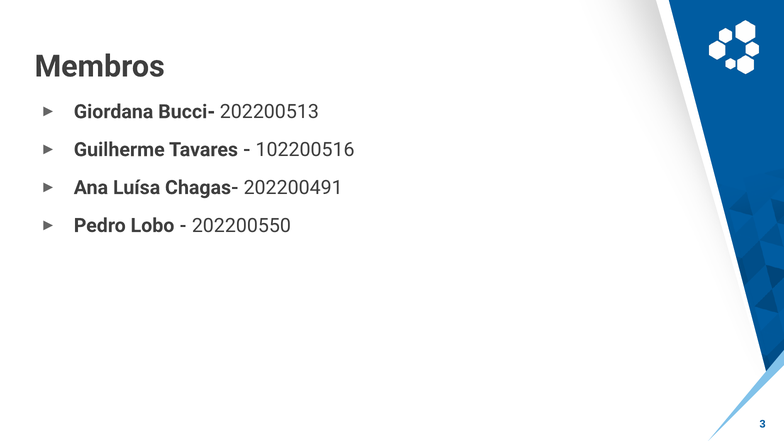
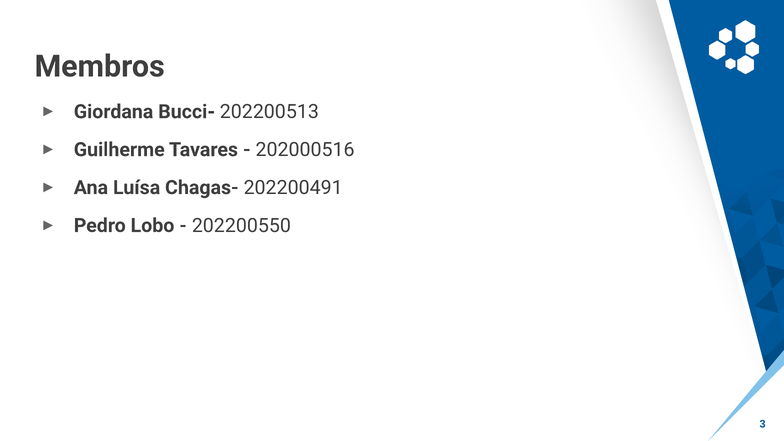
102200516: 102200516 -> 202000516 (305, 150)
